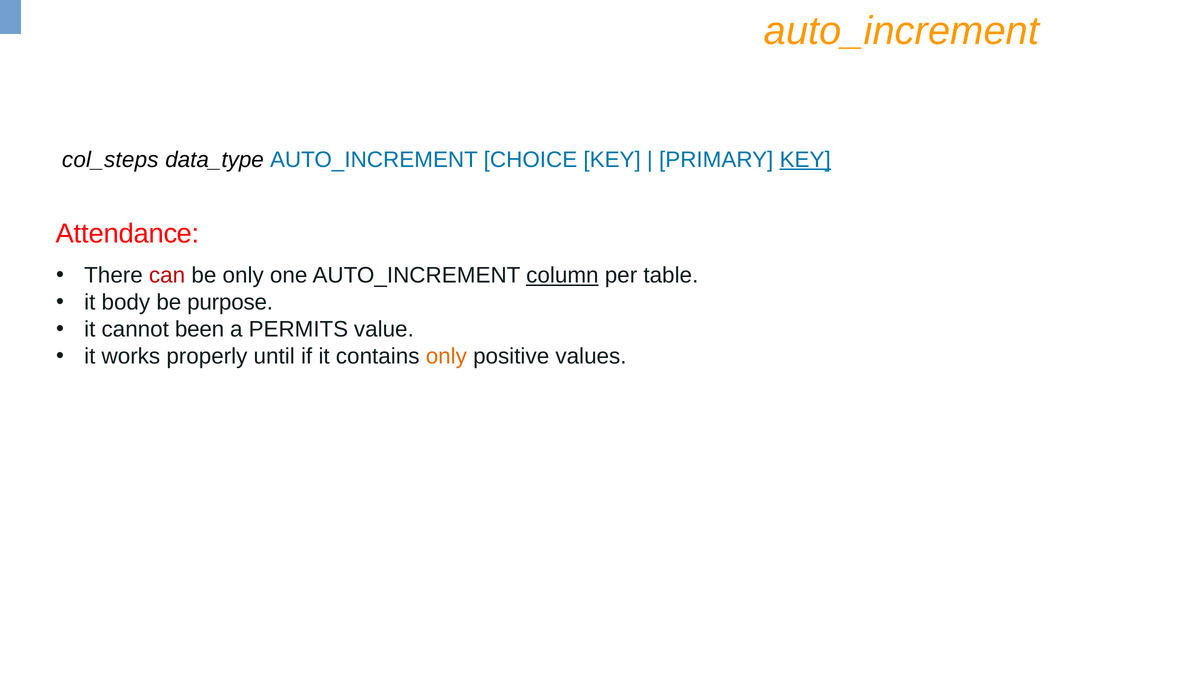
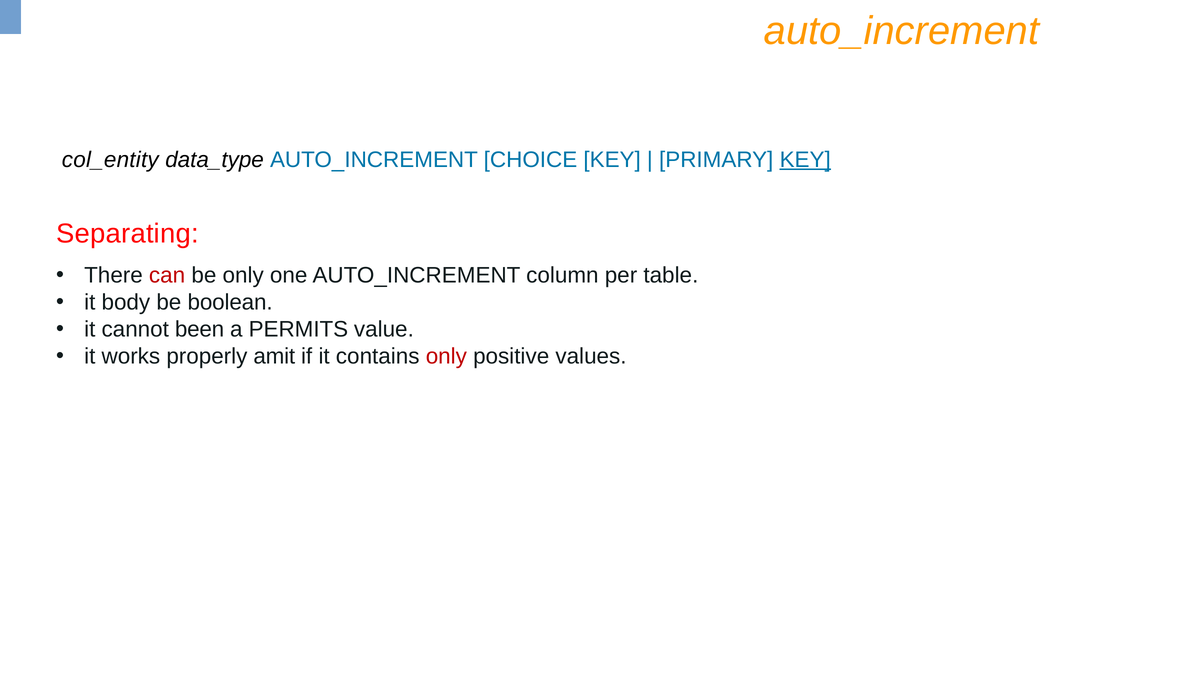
col_steps: col_steps -> col_entity (110, 160)
Attendance: Attendance -> Separating (127, 234)
column underline: present -> none (562, 275)
purpose: purpose -> boolean (230, 302)
until: until -> amit (274, 356)
only colour: orange -> red (446, 356)
